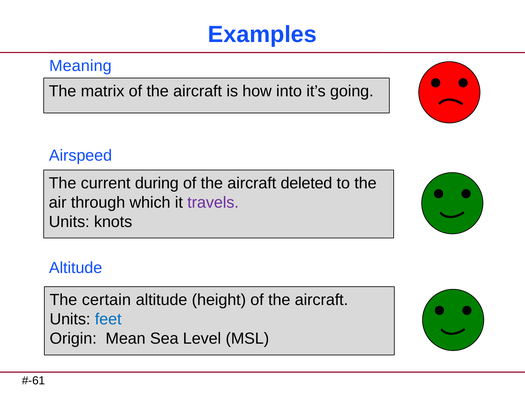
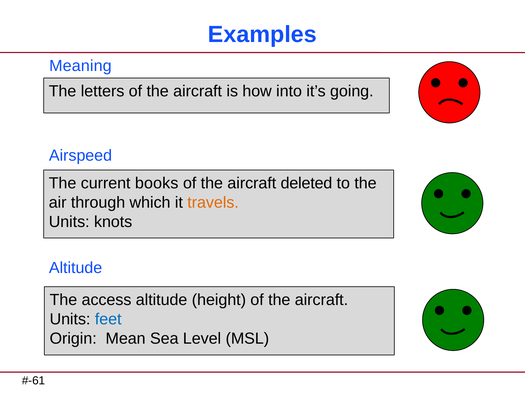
matrix: matrix -> letters (103, 91)
during: during -> books (157, 183)
travels colour: purple -> orange (213, 202)
certain: certain -> access (107, 300)
